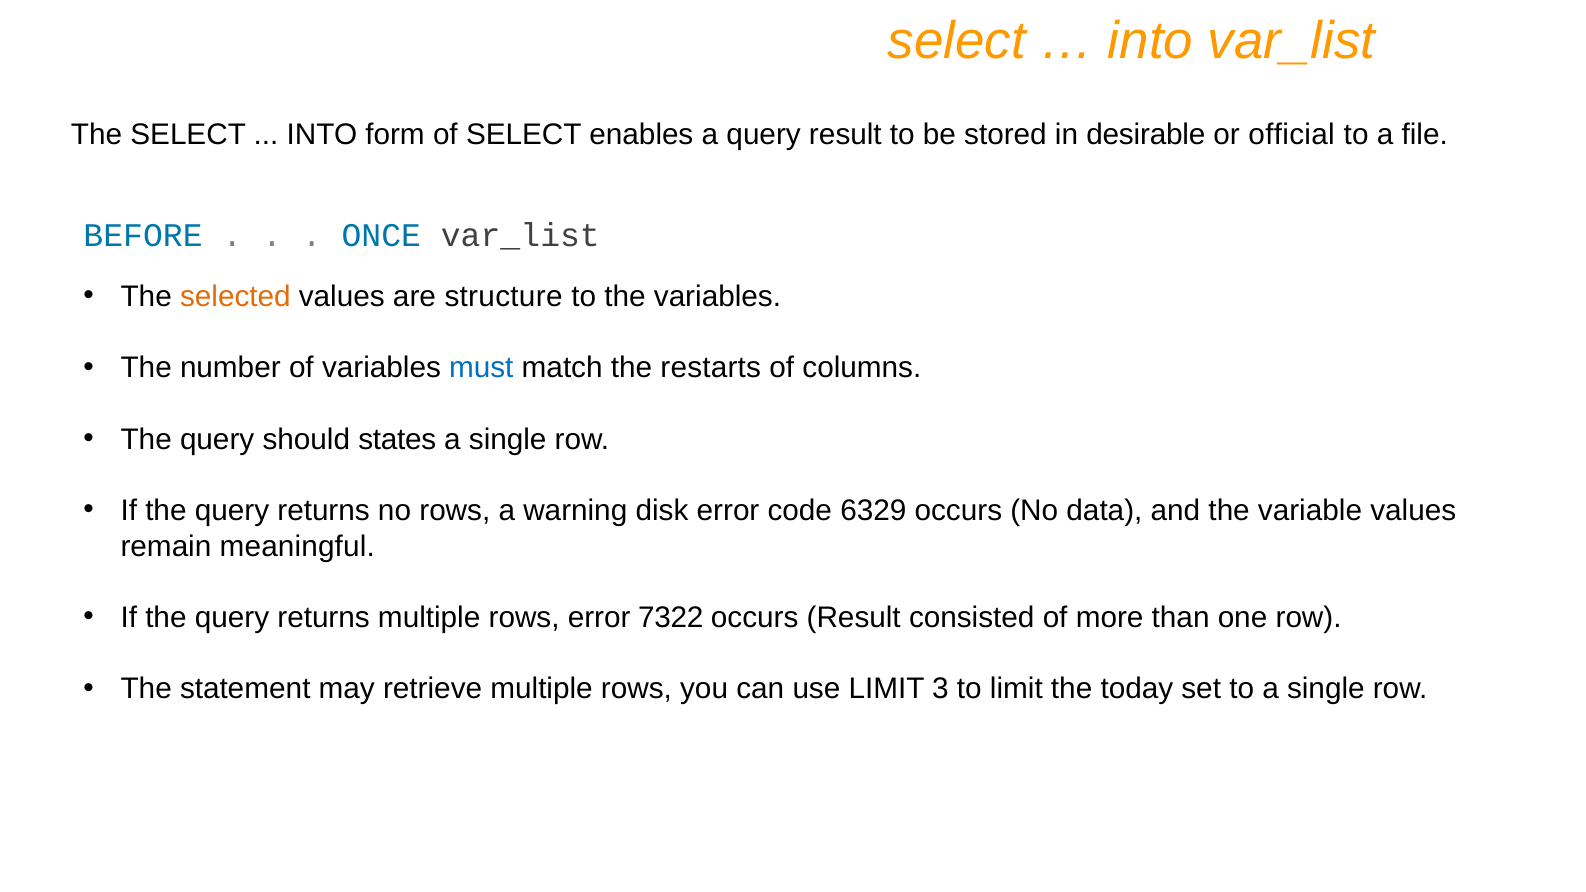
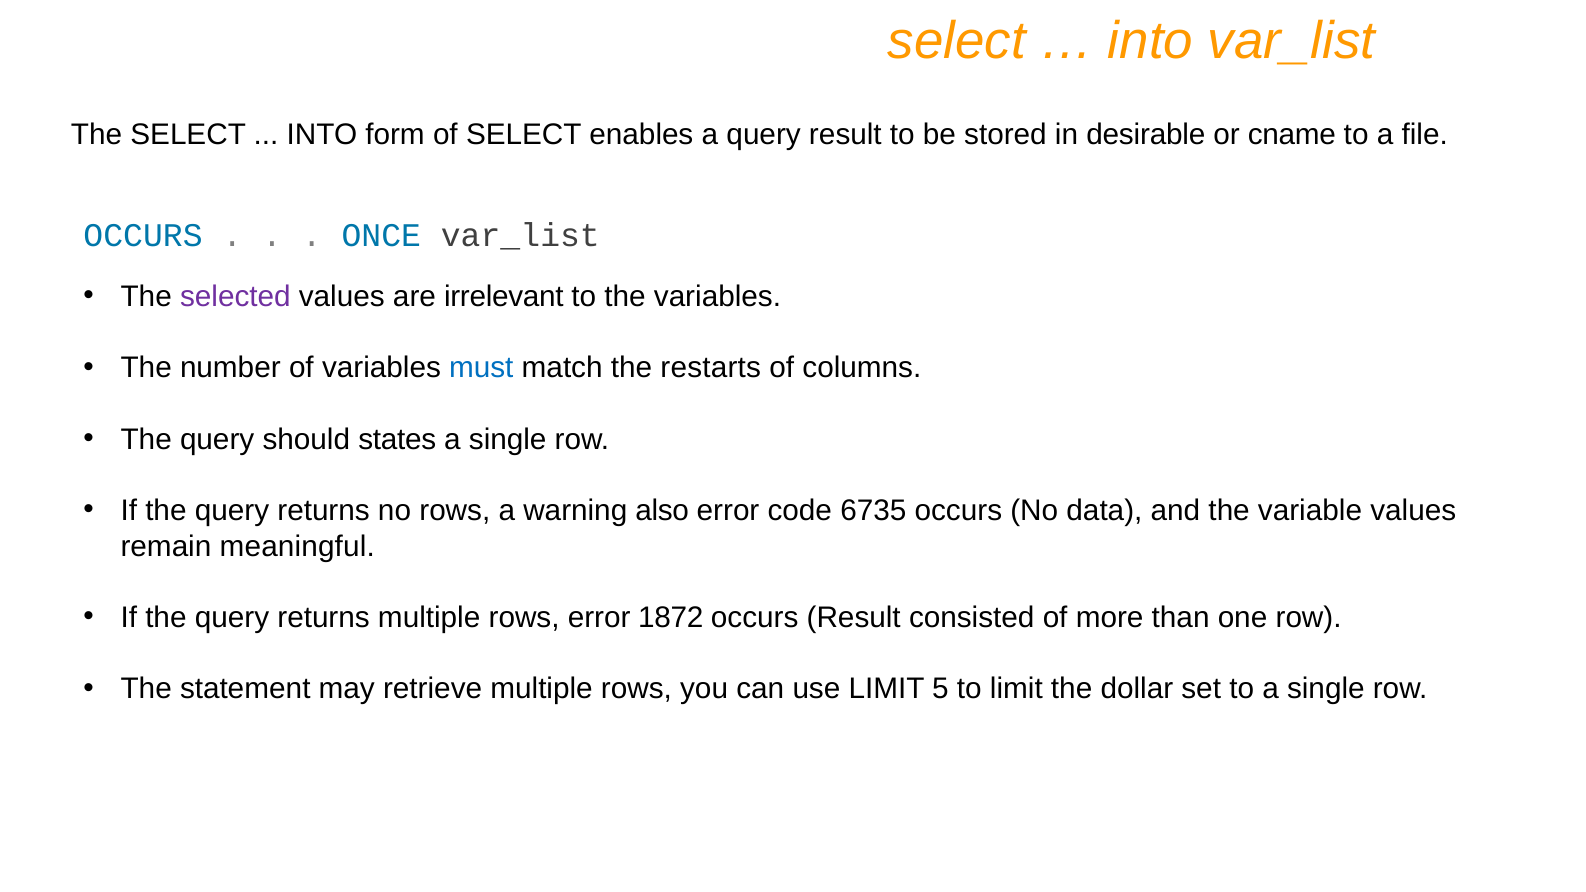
official: official -> cname (1292, 135)
BEFORE: BEFORE -> OCCURS (143, 236)
selected colour: orange -> purple (235, 297)
structure: structure -> irrelevant (504, 297)
disk: disk -> also (662, 511)
6329: 6329 -> 6735 (873, 511)
7322: 7322 -> 1872 (671, 618)
3: 3 -> 5 (940, 689)
today: today -> dollar (1137, 689)
